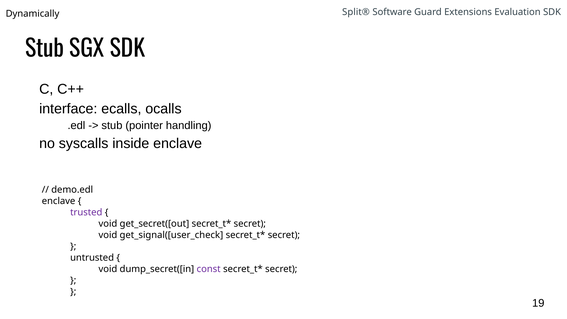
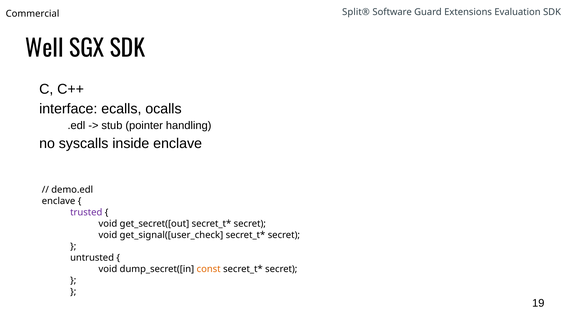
Dynamically: Dynamically -> Commercial (32, 14)
Stub: Stub -> Well (44, 49)
const colour: purple -> orange (209, 269)
